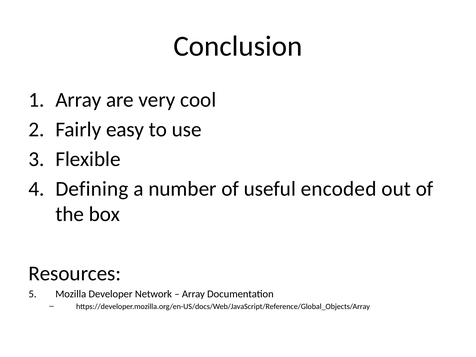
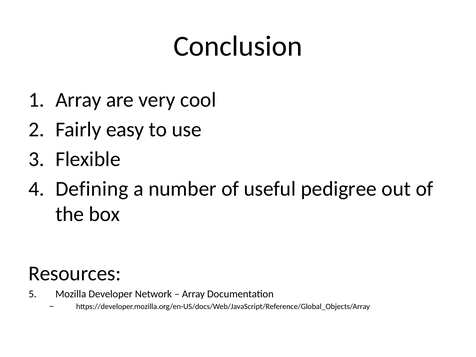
encoded: encoded -> pedigree (339, 189)
